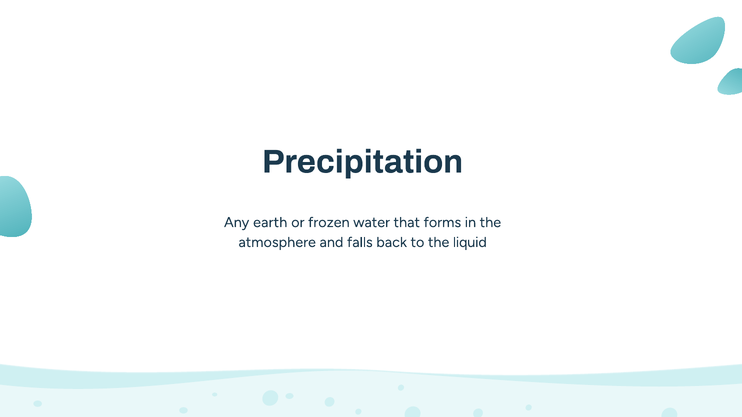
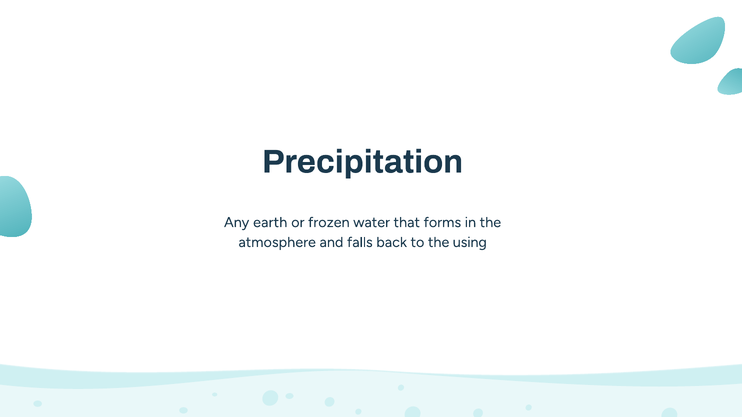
liquid: liquid -> using (470, 242)
